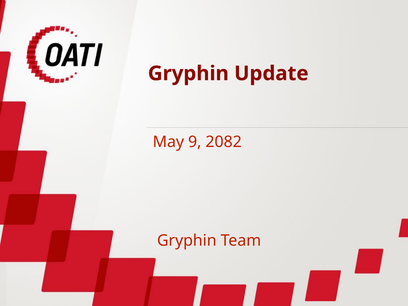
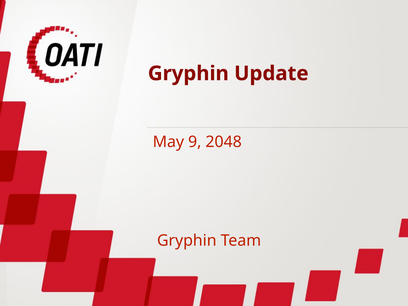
2082: 2082 -> 2048 (224, 142)
